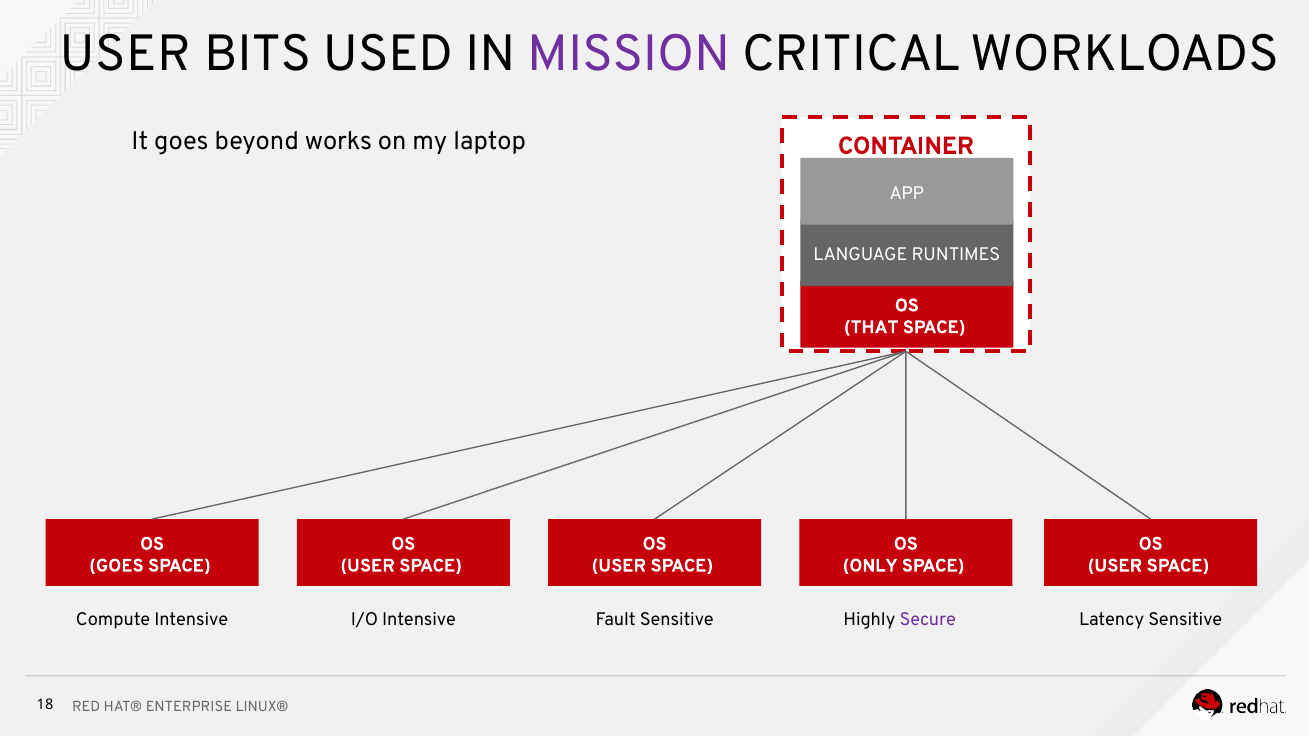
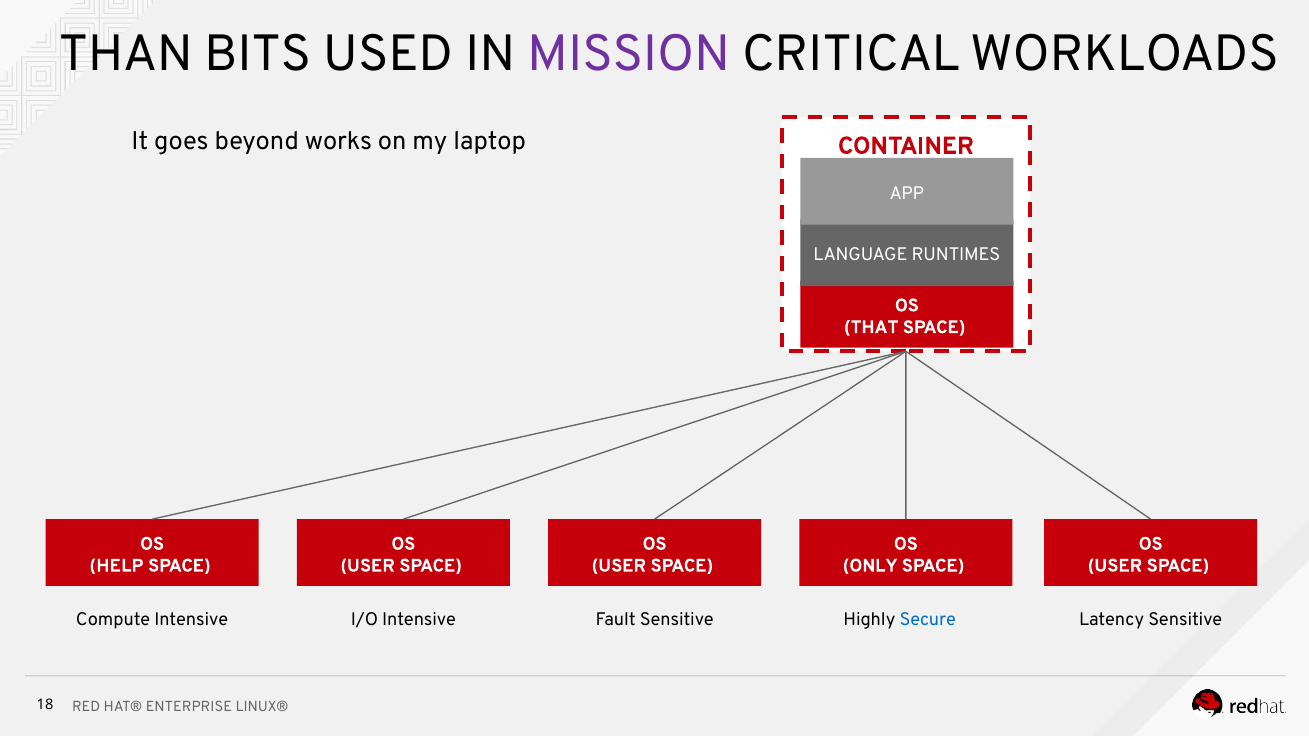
USER: USER -> THAN (126, 54)
GOES: GOES -> HELP (116, 566)
Secure colour: purple -> blue (928, 619)
